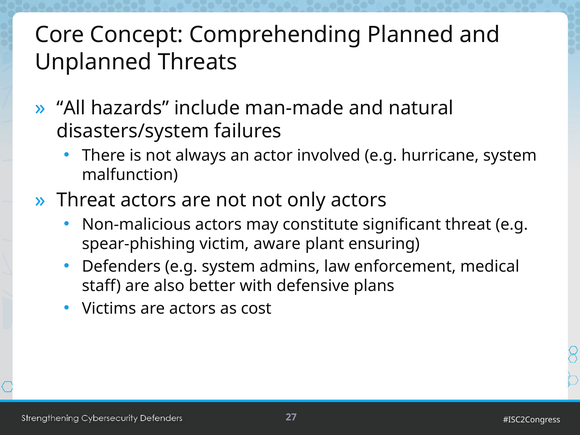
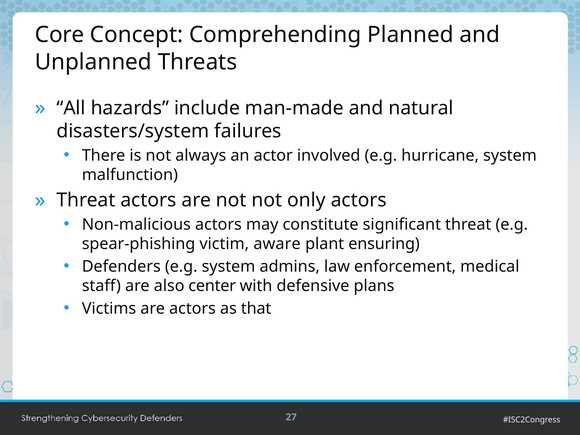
better: better -> center (212, 286)
cost: cost -> that (256, 308)
